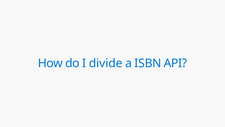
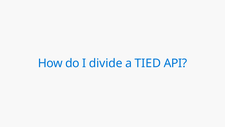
ISBN: ISBN -> TIED (148, 63)
